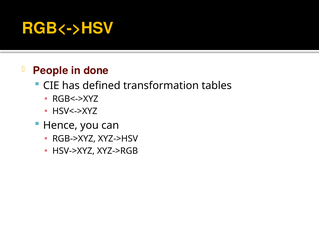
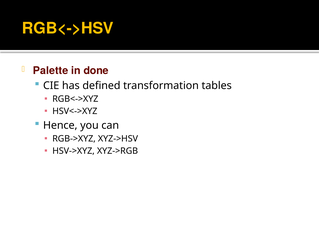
People: People -> Palette (51, 71)
